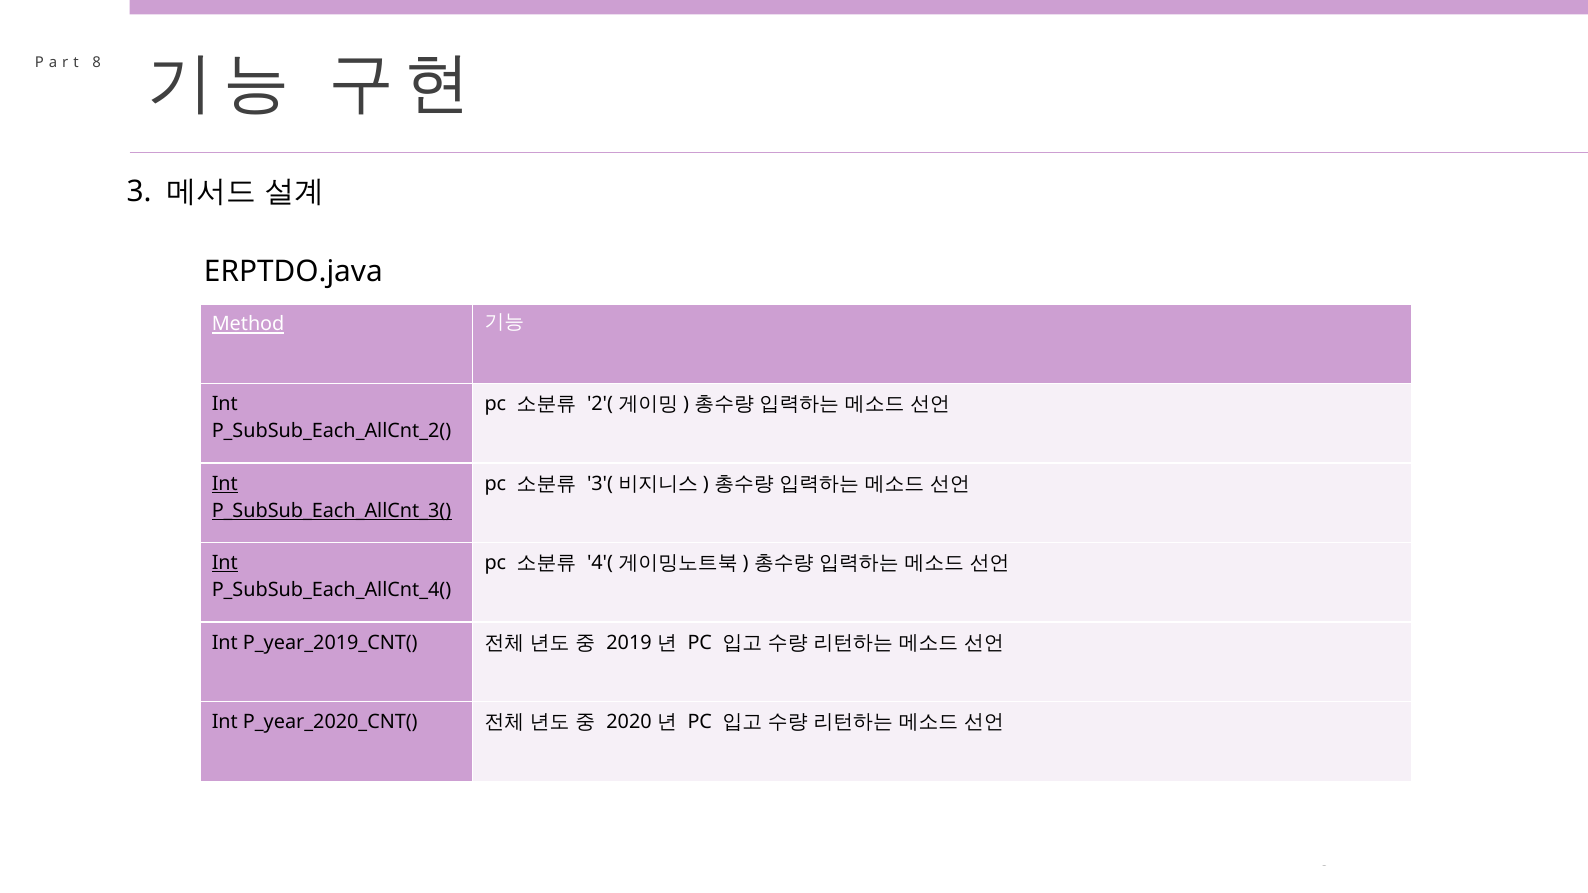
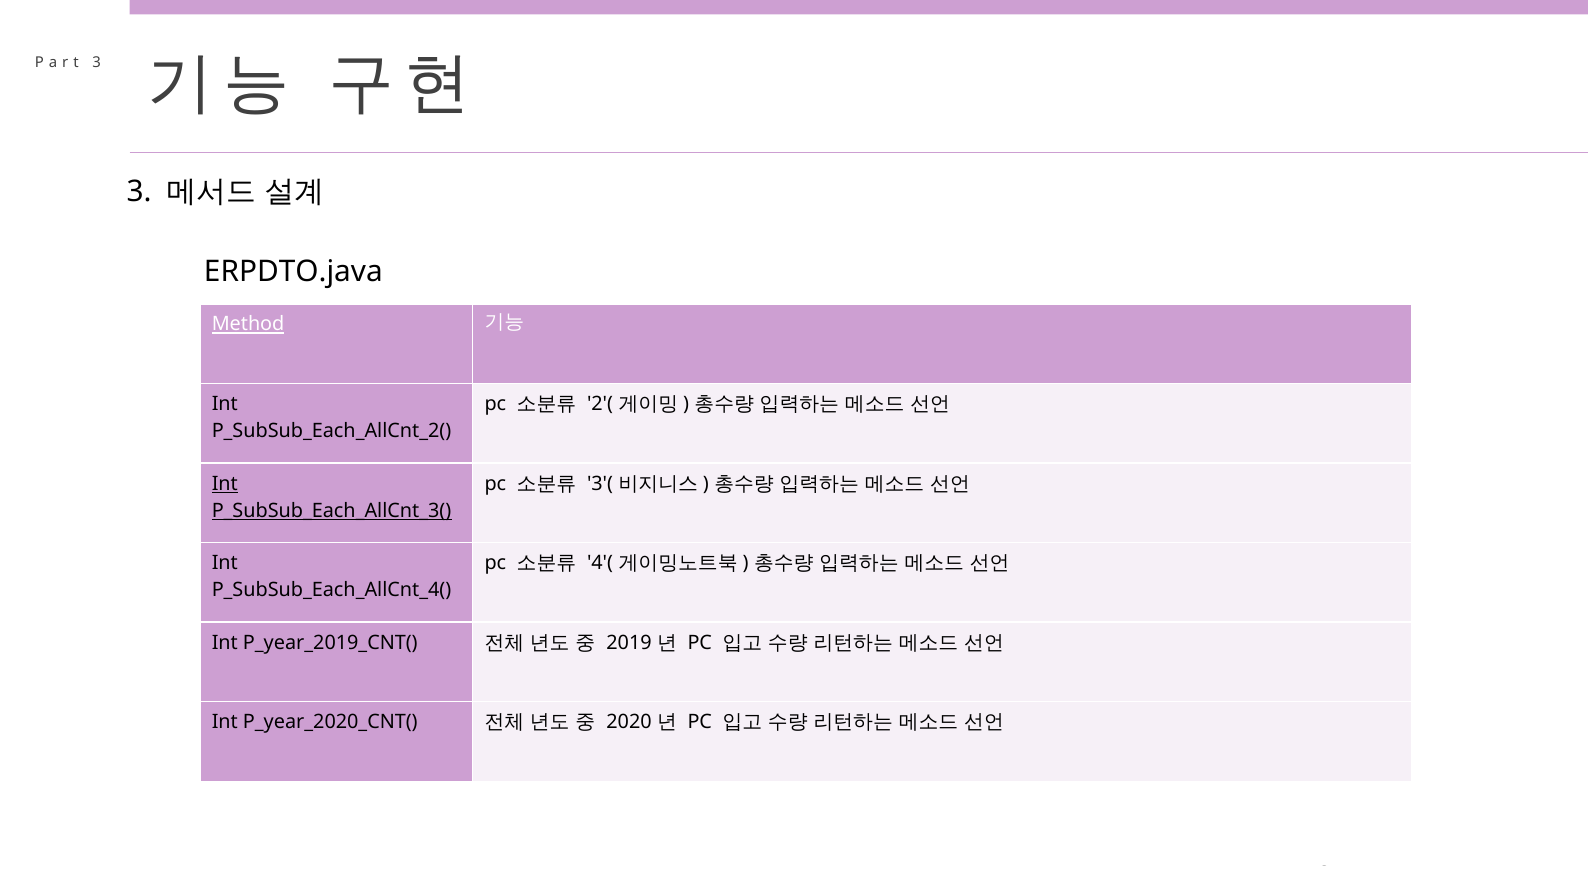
8: 8 -> 3 (97, 63)
ERPTDO.java: ERPTDO.java -> ERPDTO.java (293, 272)
Int underline: present -> none (225, 563)
